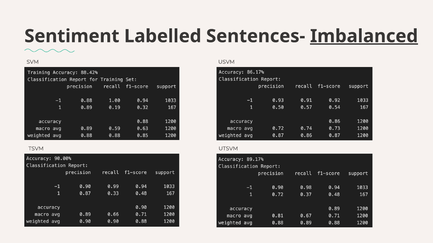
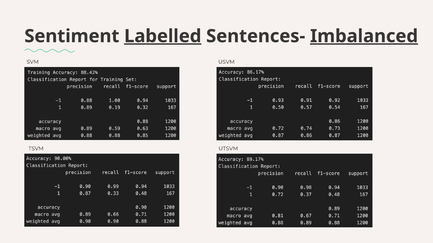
Labelled underline: none -> present (163, 36)
